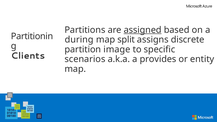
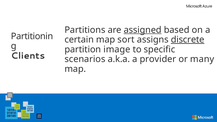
during: during -> certain (79, 40)
split: split -> sort (126, 40)
discrete underline: none -> present (188, 40)
provides: provides -> provider (158, 59)
entity: entity -> many (202, 59)
